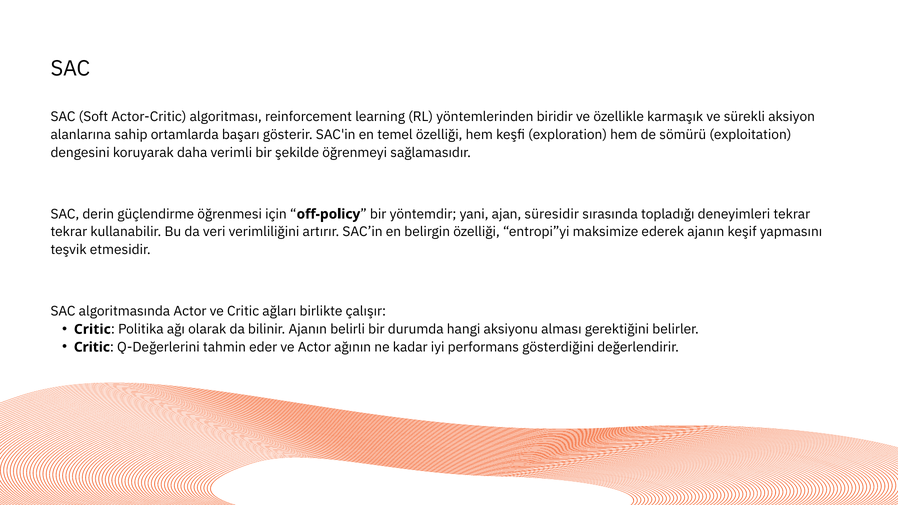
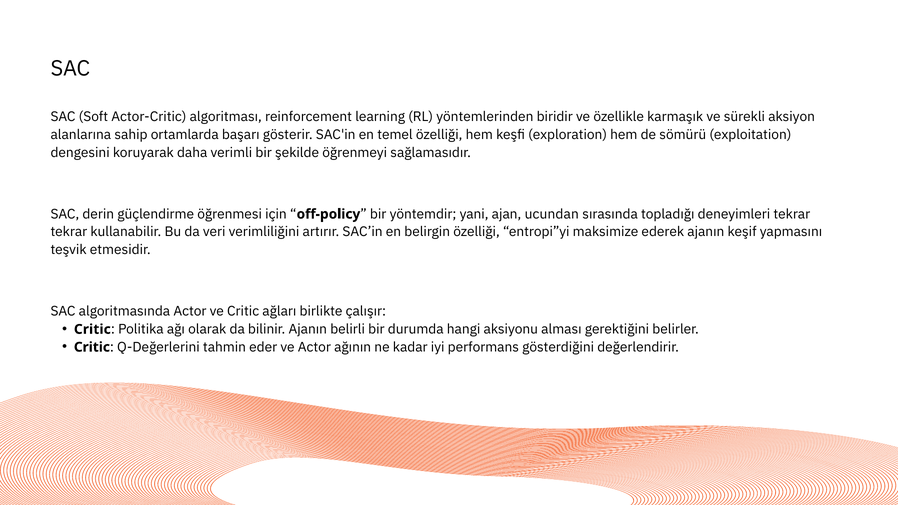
süresidir: süresidir -> ucundan (552, 214)
